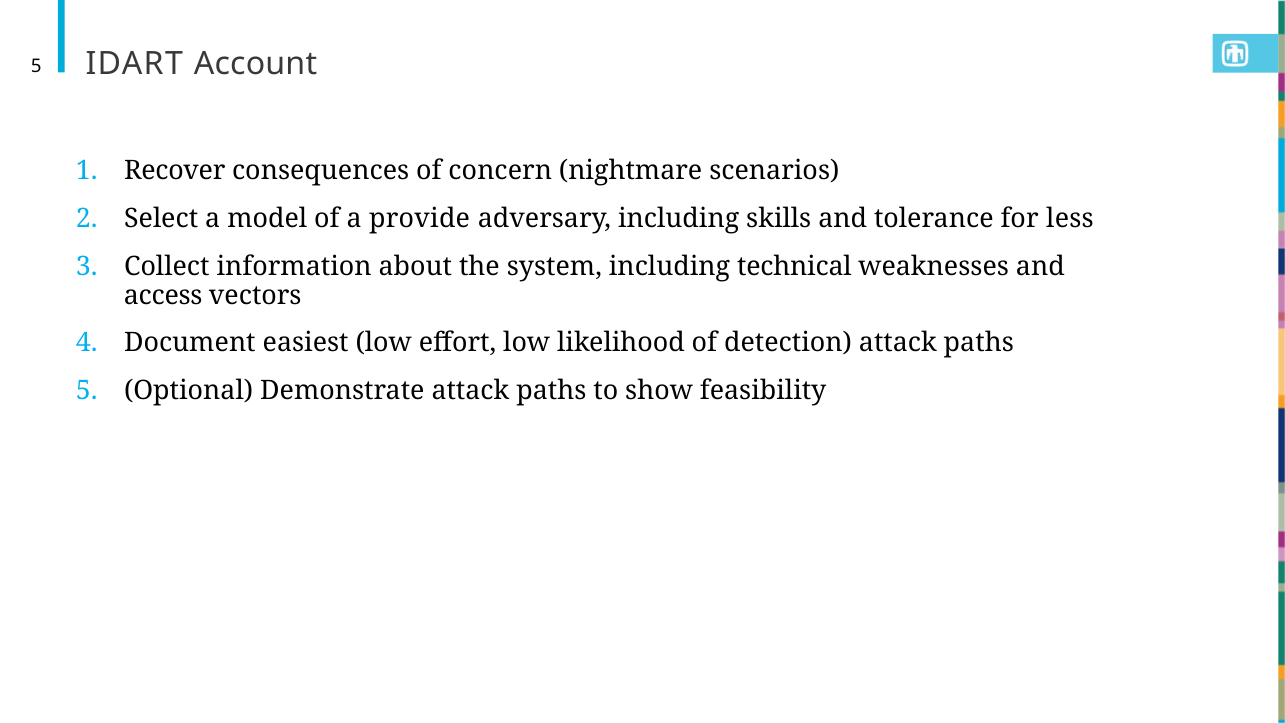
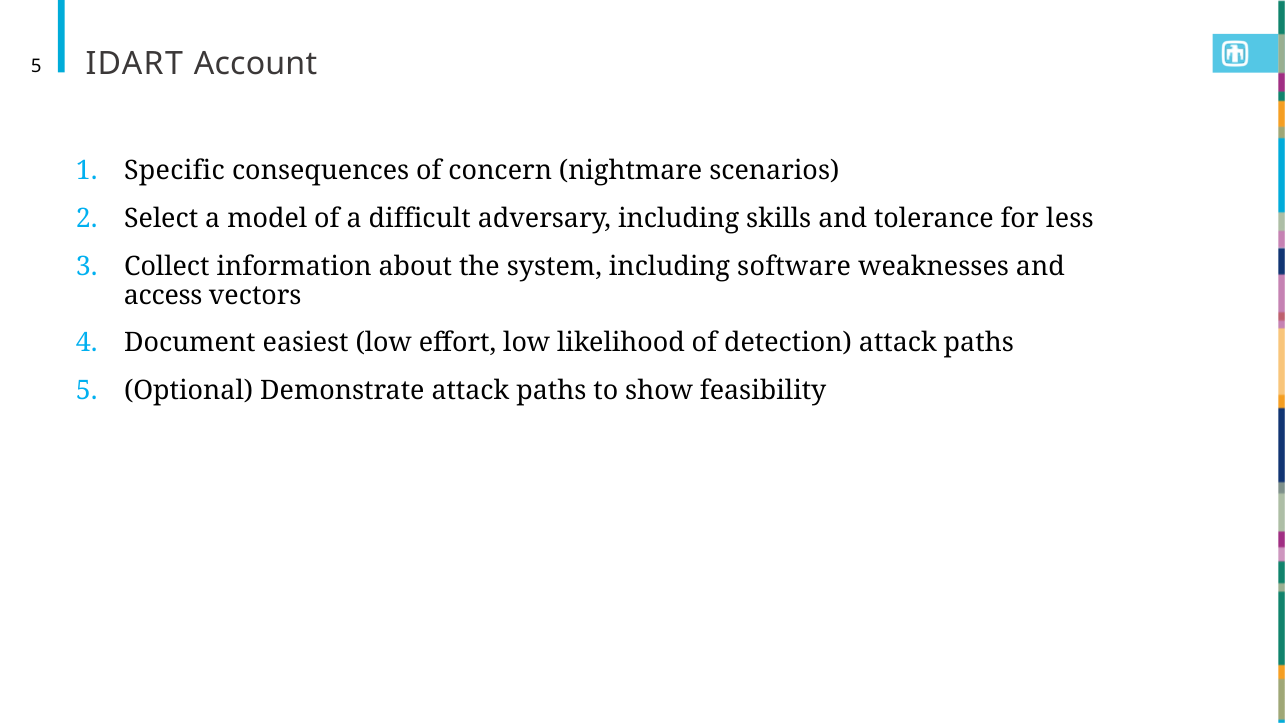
Recover: Recover -> Specific (174, 171)
provide: provide -> difficult (420, 219)
technical: technical -> software (794, 266)
